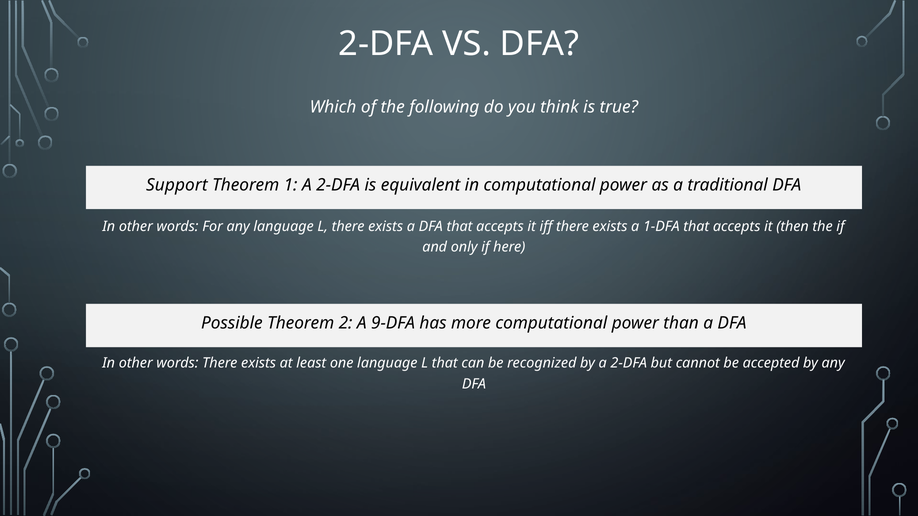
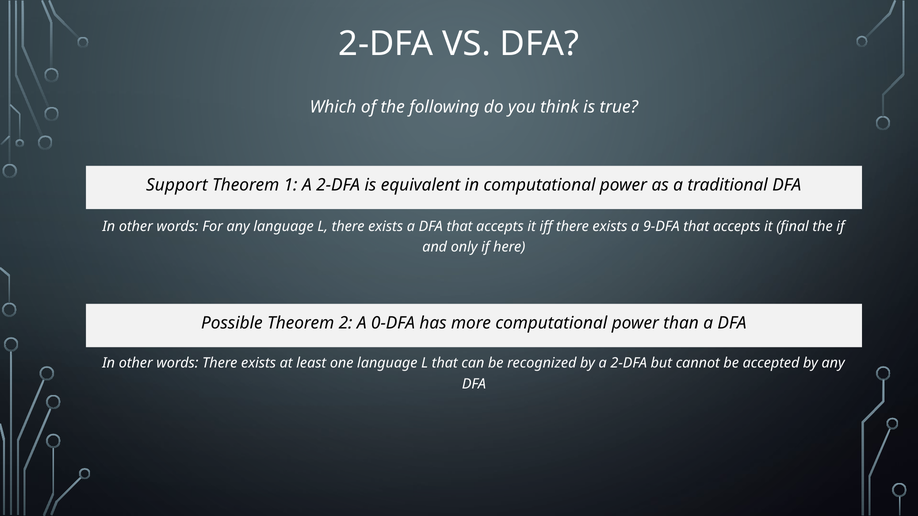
1-DFA: 1-DFA -> 9-DFA (661, 226)
then: then -> final (793, 226)
9-DFA: 9-DFA -> 0-DFA (393, 323)
